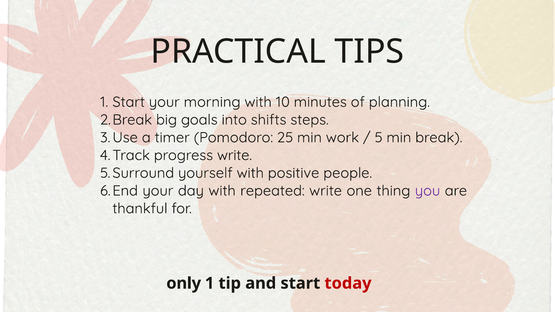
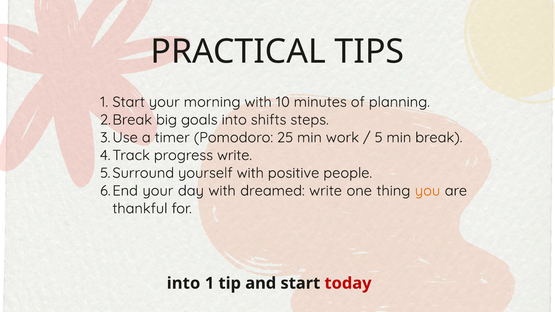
repeated: repeated -> dreamed (272, 191)
you colour: purple -> orange (428, 191)
only: only -> into (184, 283)
